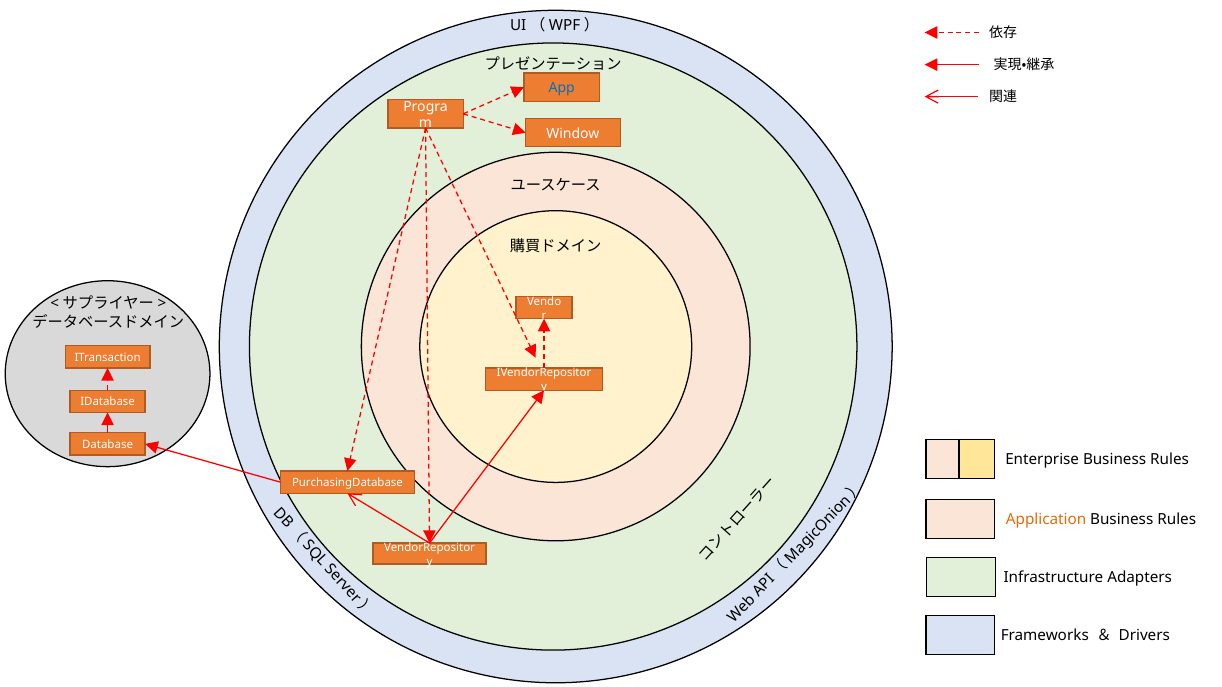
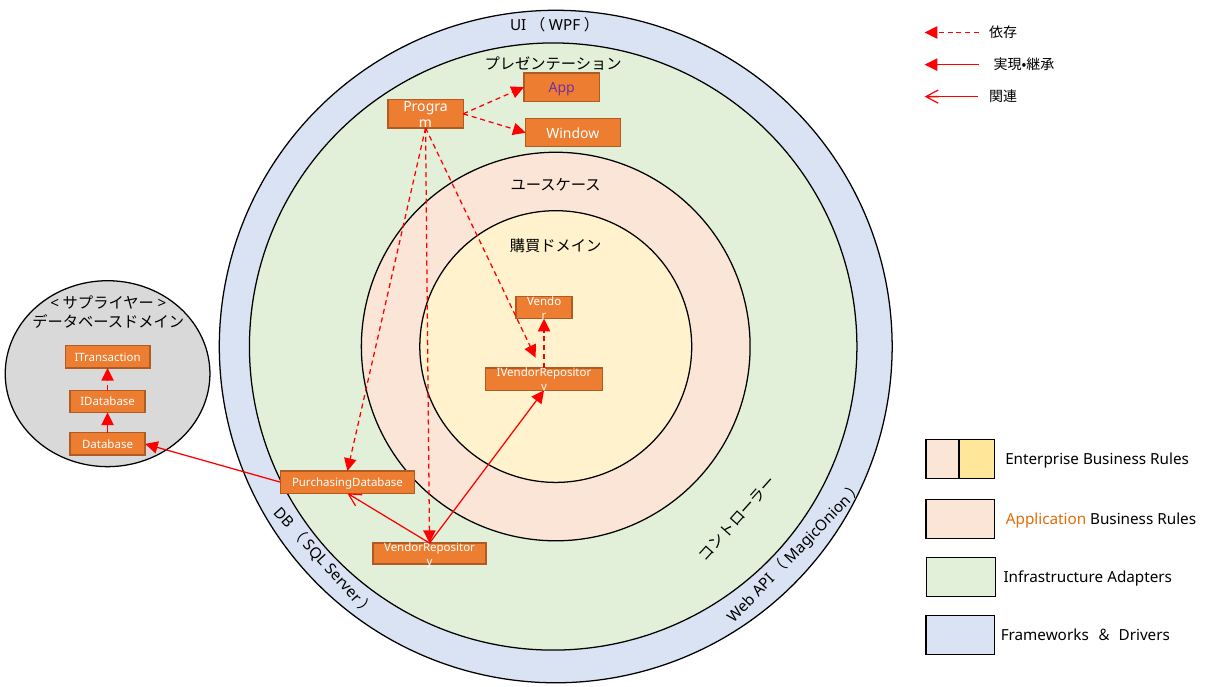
App colour: blue -> purple (562, 88)
